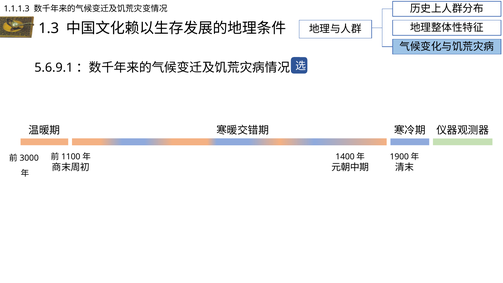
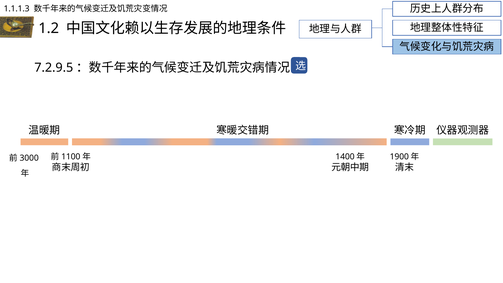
1.3: 1.3 -> 1.2 (49, 28)
5.6.9.1: 5.6.9.1 -> 7.2.9.5 (54, 68)
